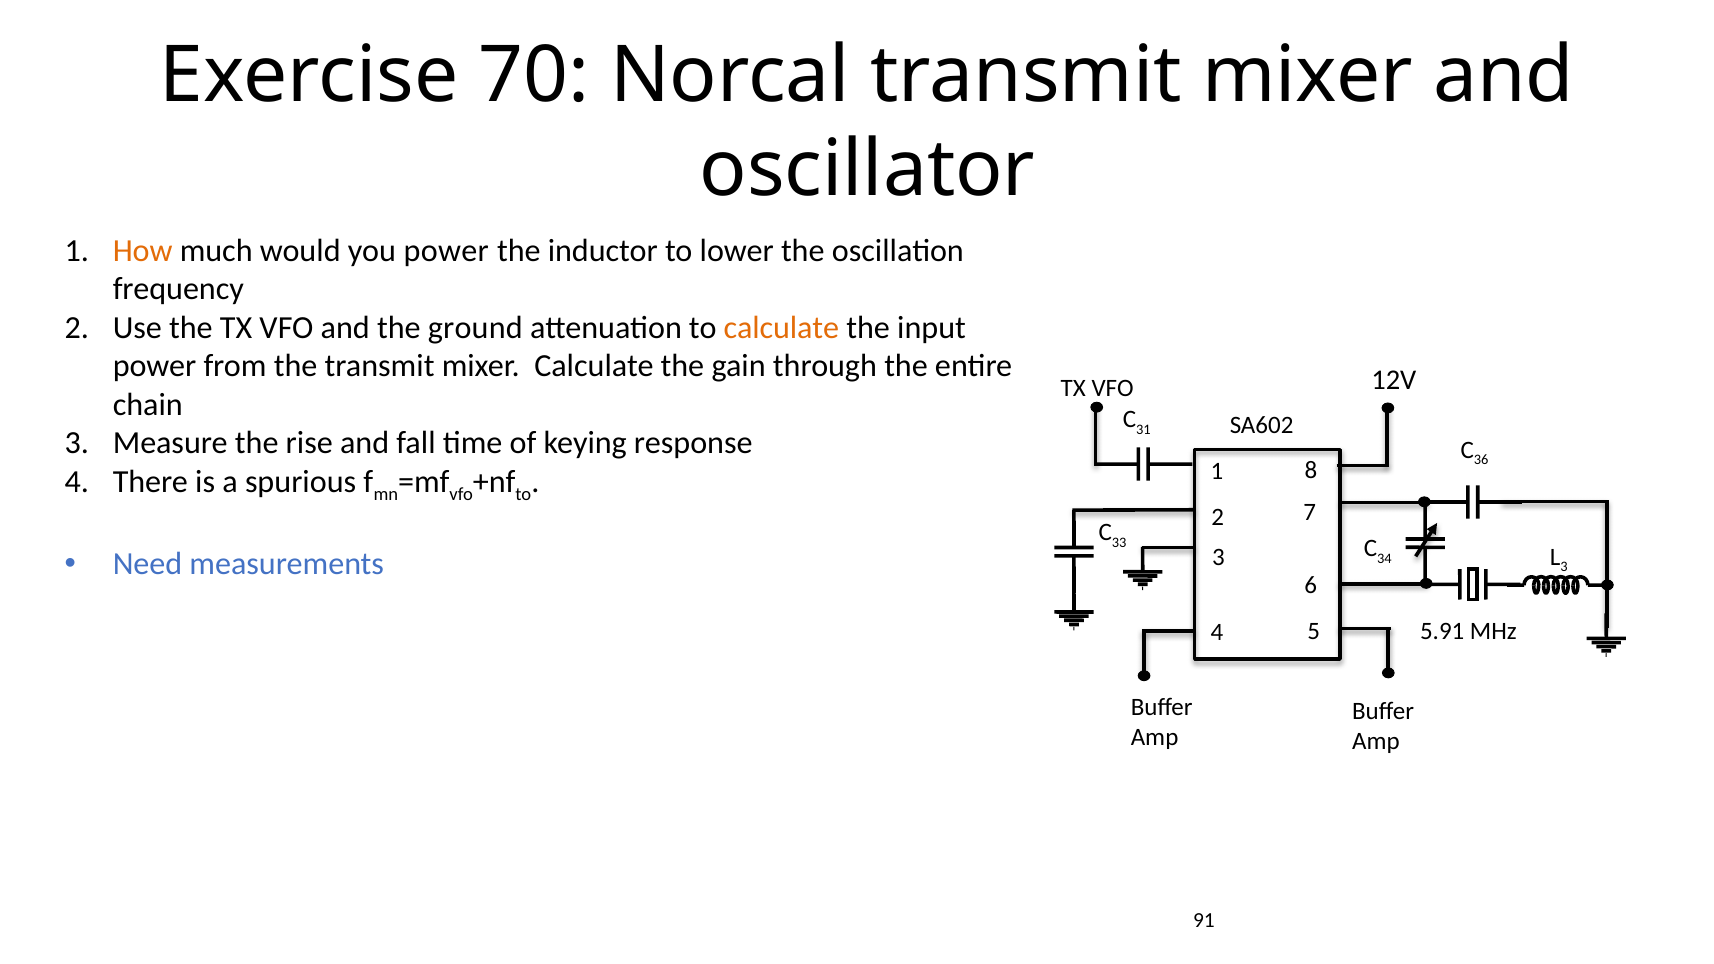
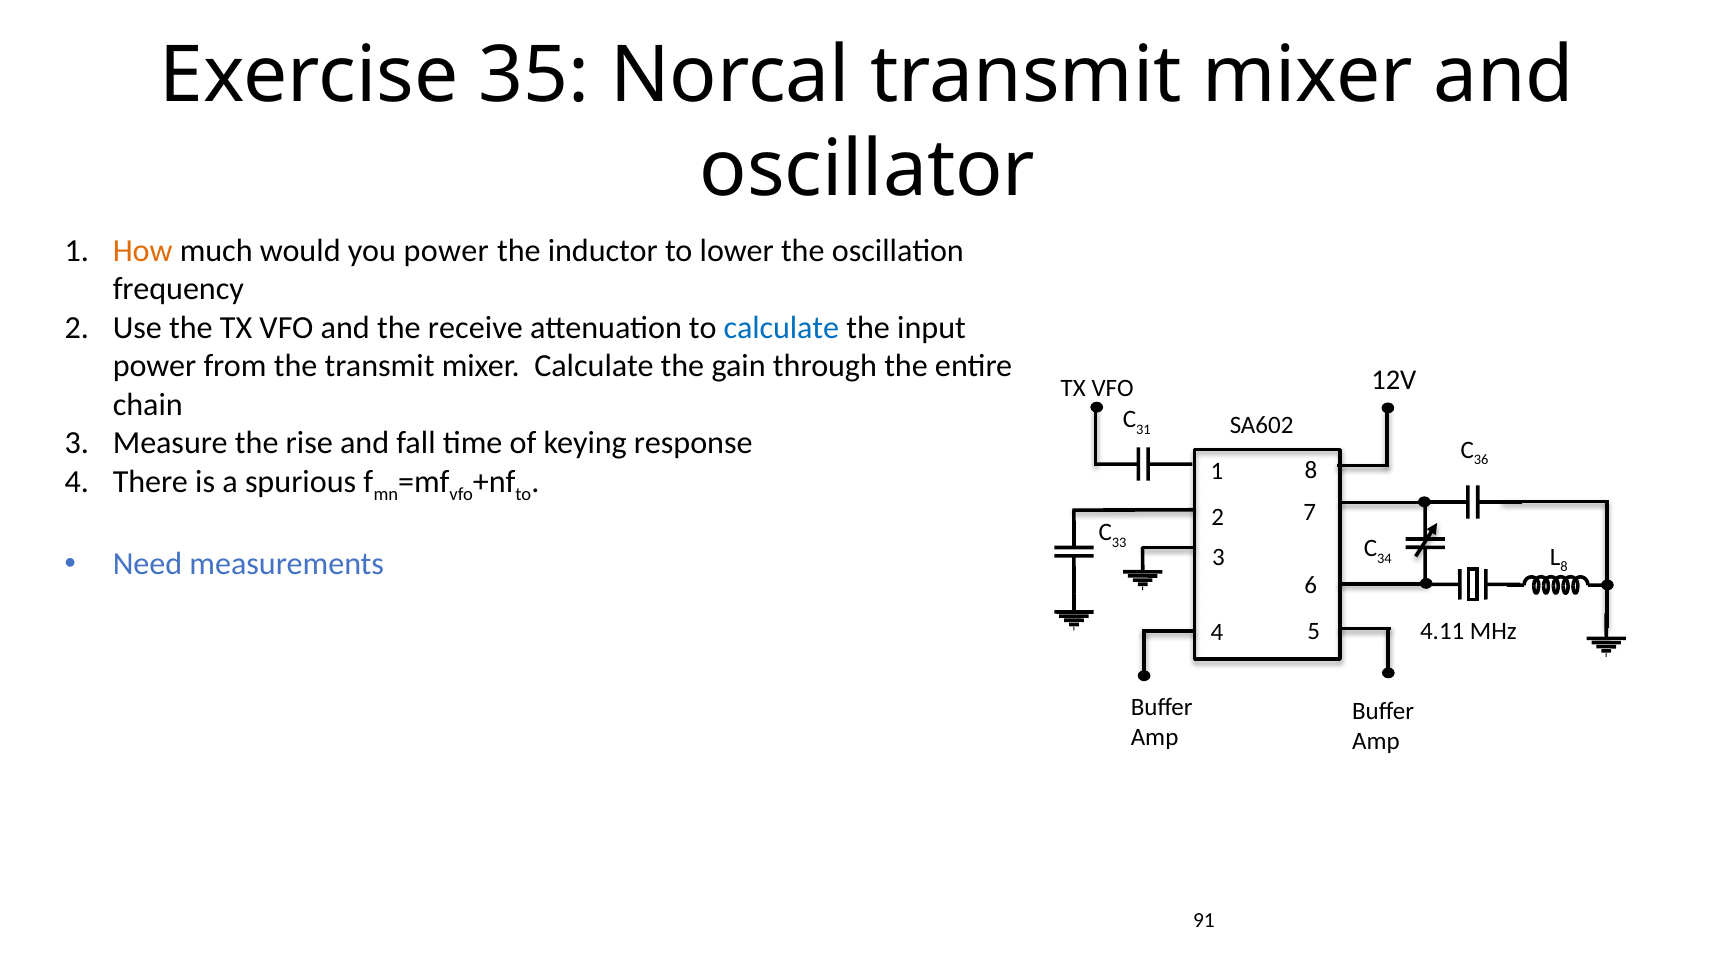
70: 70 -> 35 (534, 76)
ground: ground -> receive (475, 328)
calculate colour: orange -> blue (781, 328)
3: 3 -> 8 (1564, 567)
5.91: 5.91 -> 4.11 (1442, 631)
